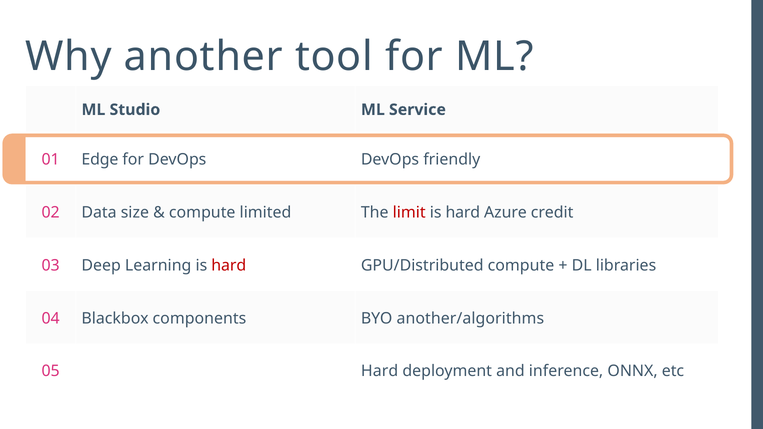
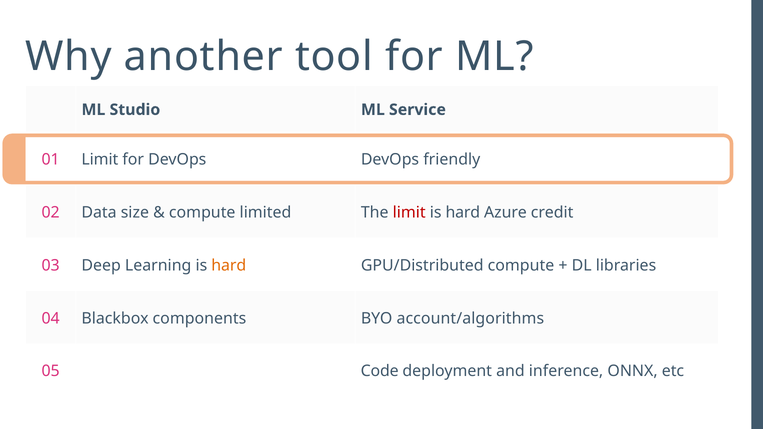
01 Edge: Edge -> Limit (100, 160)
hard colour: red -> orange (229, 265)
another/algorithms: another/algorithms -> account/algorithms (470, 318)
05 Hard: Hard -> Code (380, 371)
